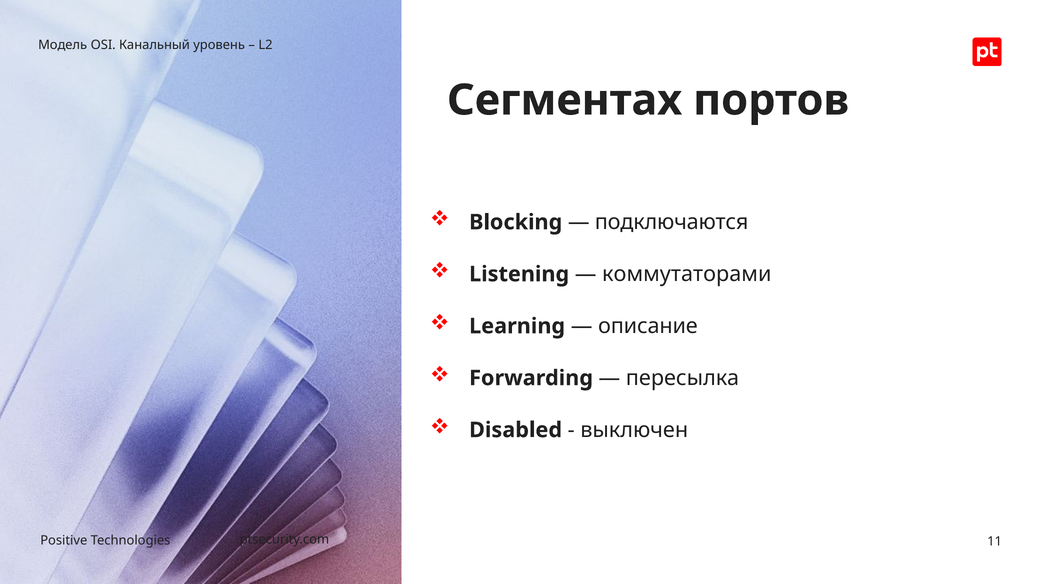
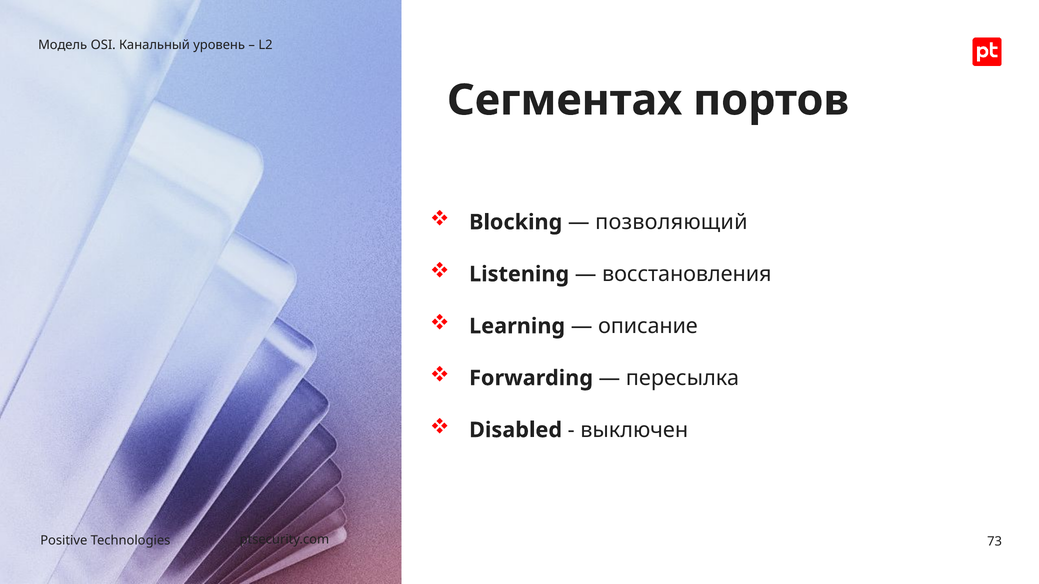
подключаются: подключаются -> позволяющий (671, 222)
коммутаторами: коммутаторами -> восстановления (687, 274)
11: 11 -> 73 (995, 542)
